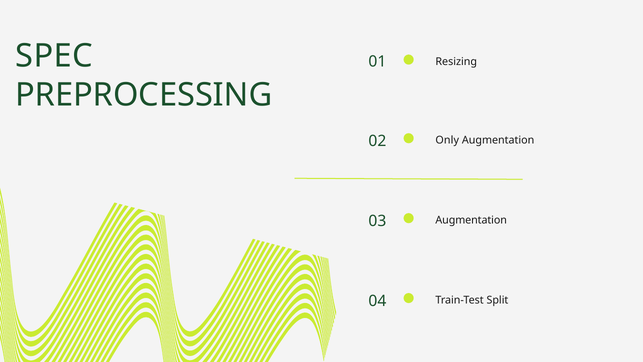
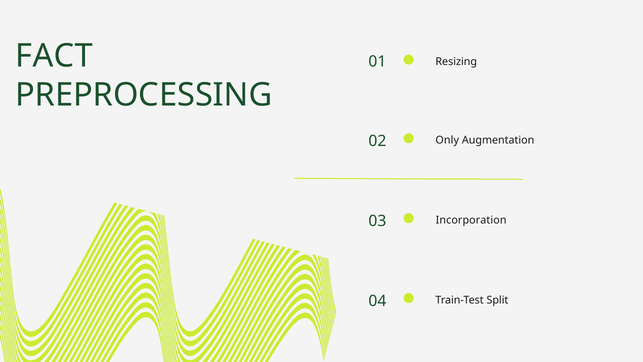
SPEC: SPEC -> FACT (54, 56)
Augmentation: Augmentation -> Incorporation (471, 220)
